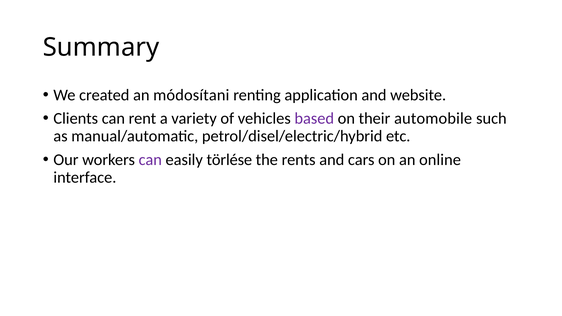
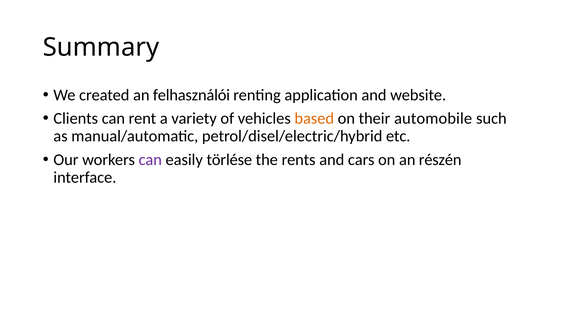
módosítani: módosítani -> felhasználói (191, 95)
based colour: purple -> orange (314, 119)
online: online -> részén (440, 160)
